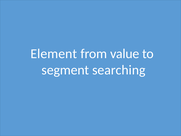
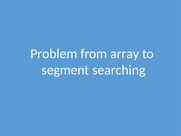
Element: Element -> Problem (54, 54)
value: value -> array (125, 54)
